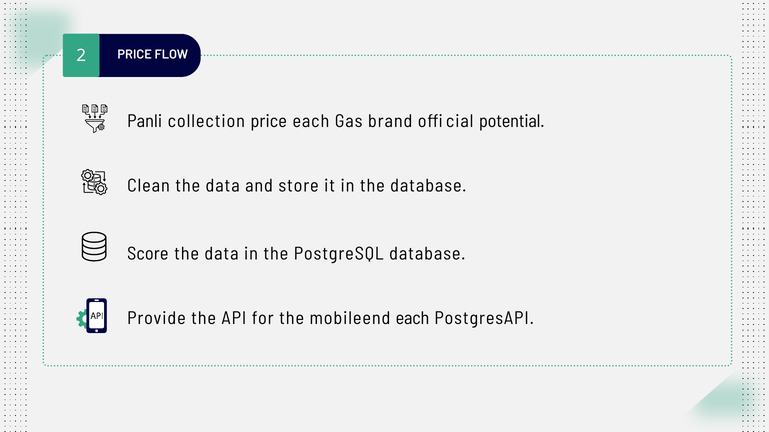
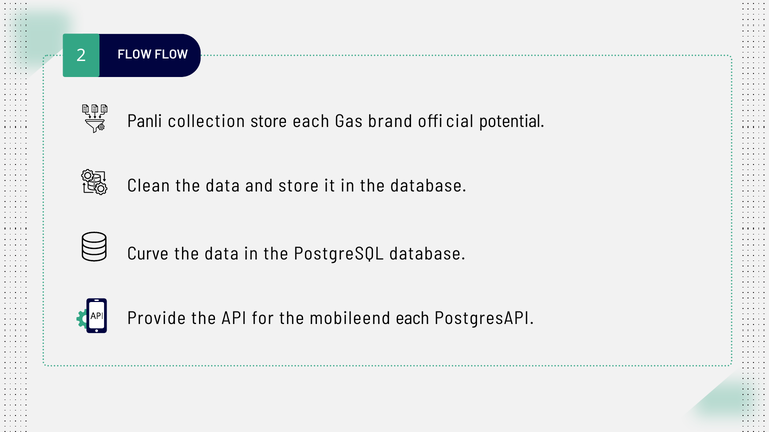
PRICE: PRICE -> FLOW (135, 55)
collection price: price -> store (269, 121)
Score: Score -> Curve (148, 254)
